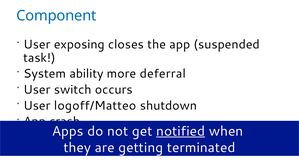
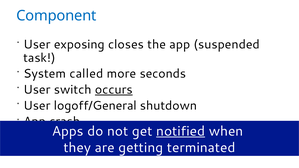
ability: ability -> called (86, 74)
deferral: deferral -> seconds (163, 74)
occurs underline: none -> present (114, 90)
logoff/Matteo: logoff/Matteo -> logoff/General (95, 106)
